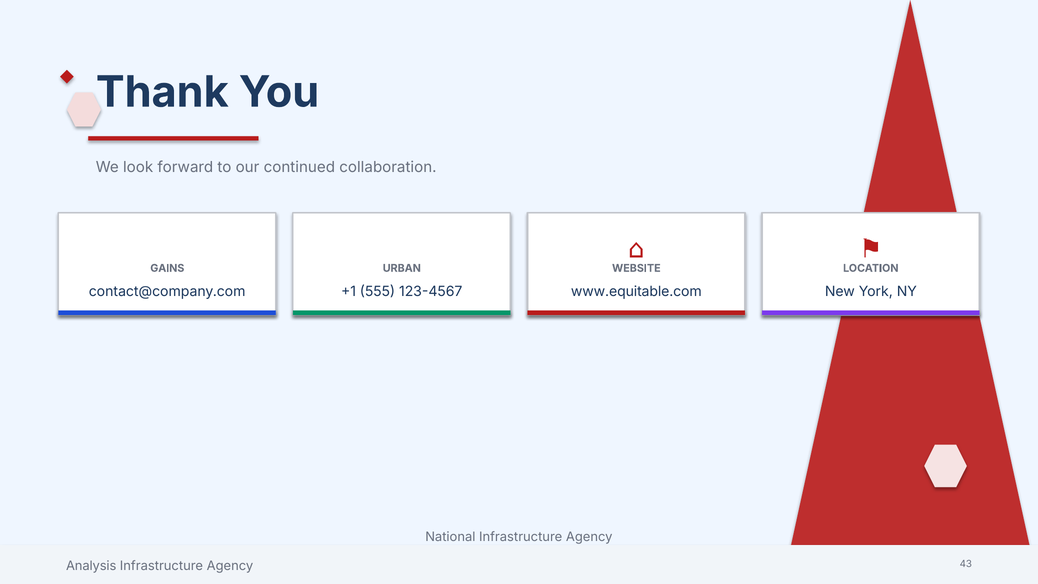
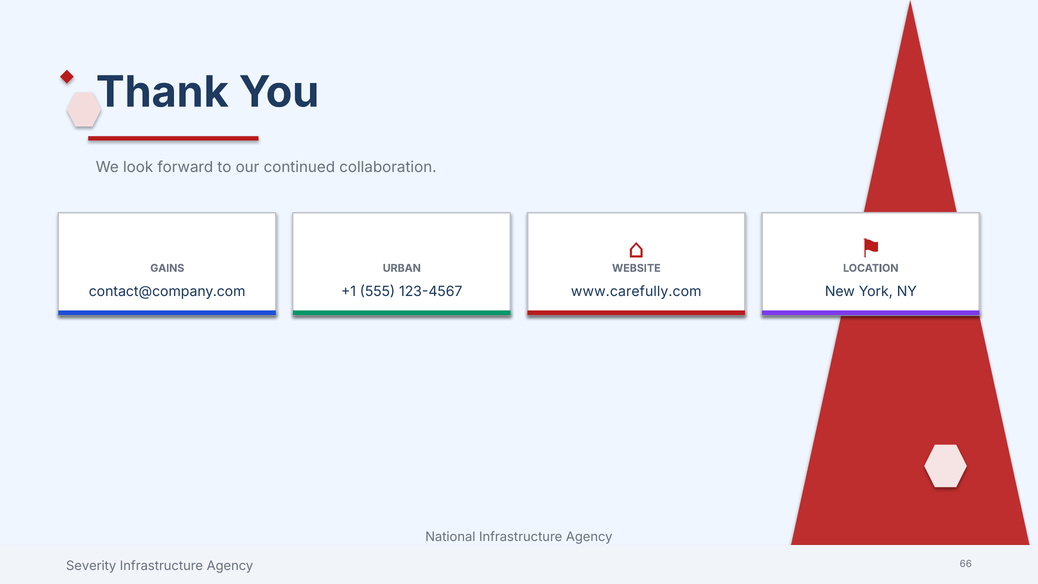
www.equitable.com: www.equitable.com -> www.carefully.com (636, 292)
Analysis: Analysis -> Severity (91, 566)
43: 43 -> 66 (966, 564)
